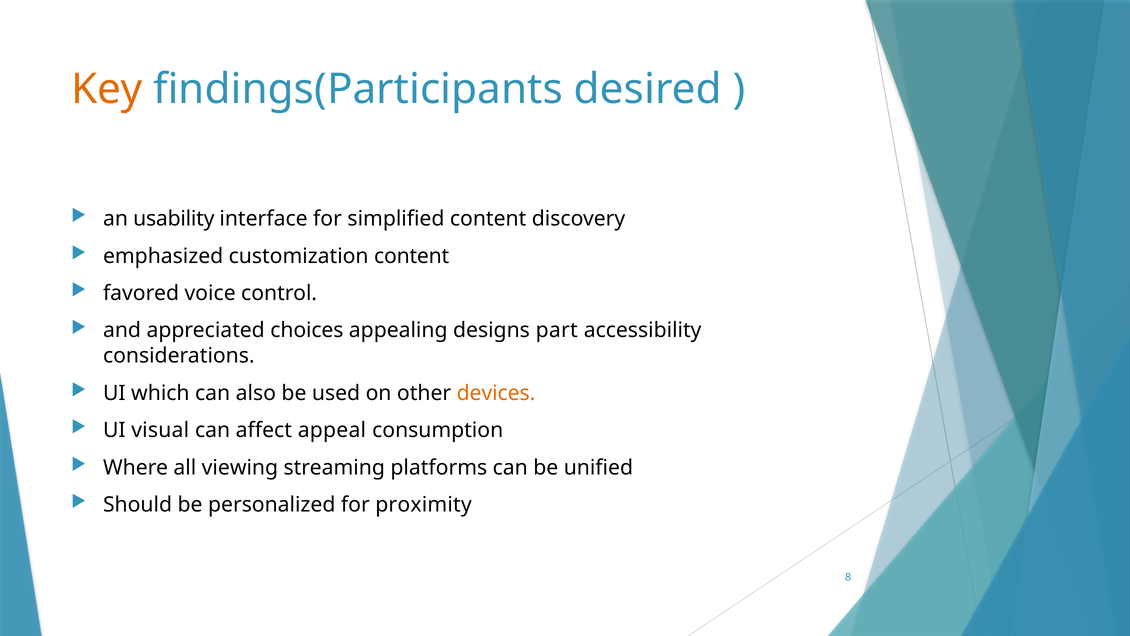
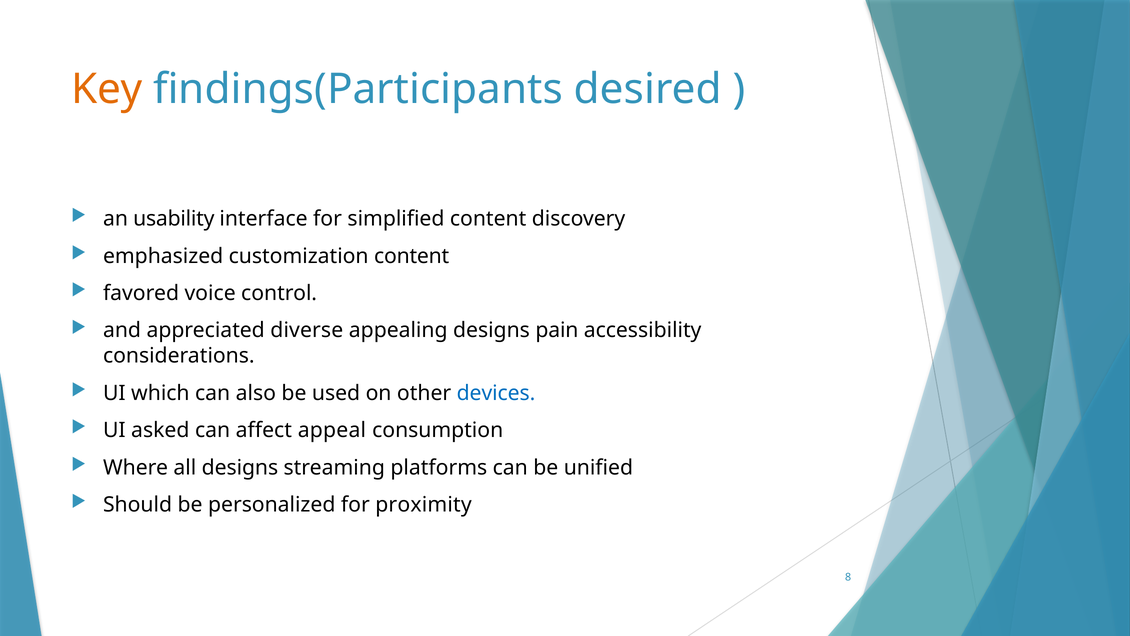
choices: choices -> diverse (307, 330)
part: part -> pain (557, 330)
devices colour: orange -> blue (496, 393)
visual: visual -> asked (160, 430)
all viewing: viewing -> designs (240, 467)
